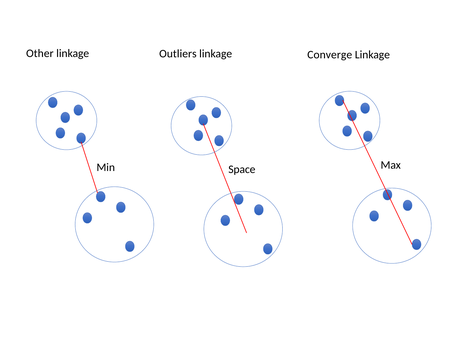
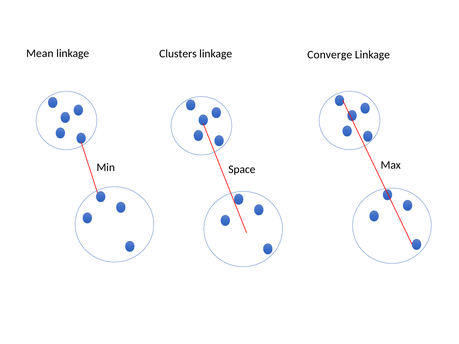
Other: Other -> Mean (40, 53)
Outliers: Outliers -> Clusters (178, 54)
